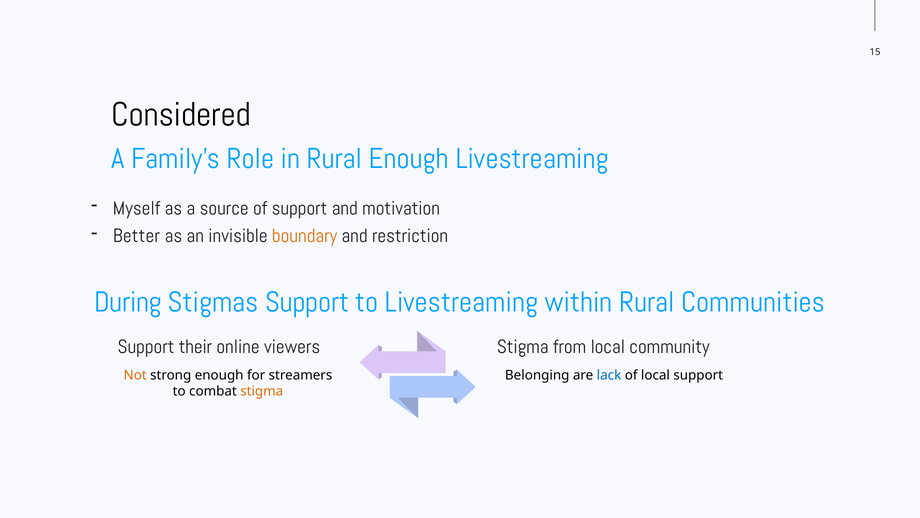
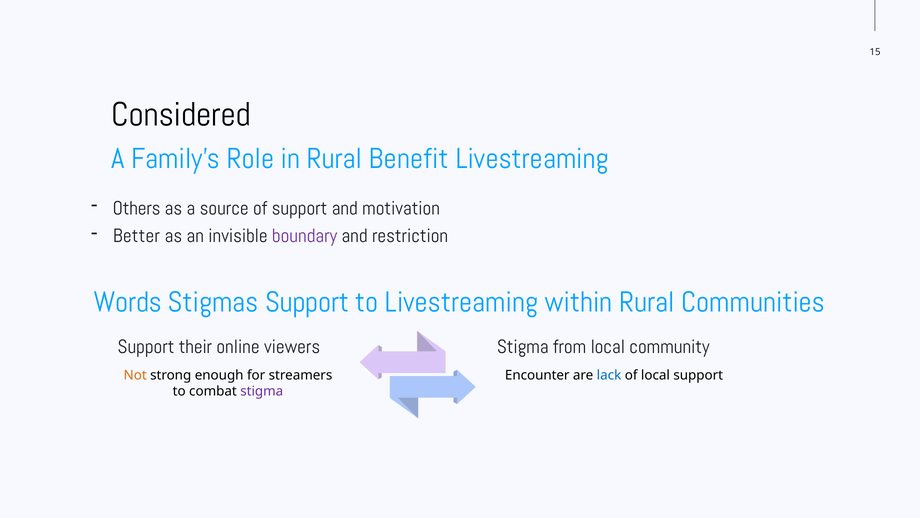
Rural Enough: Enough -> Benefit (409, 159)
Myself: Myself -> Others (137, 208)
boundary colour: orange -> purple (305, 236)
During: During -> Words (128, 302)
Belonging: Belonging -> Encounter (537, 375)
stigma colour: orange -> purple (262, 391)
